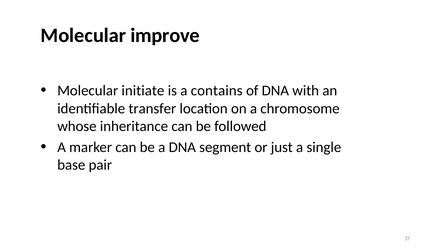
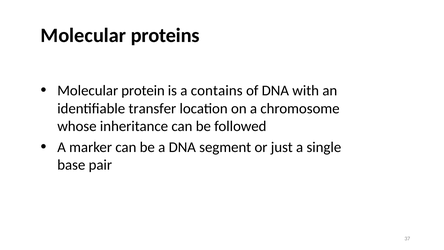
improve: improve -> proteins (165, 35)
initiate: initiate -> protein (143, 91)
